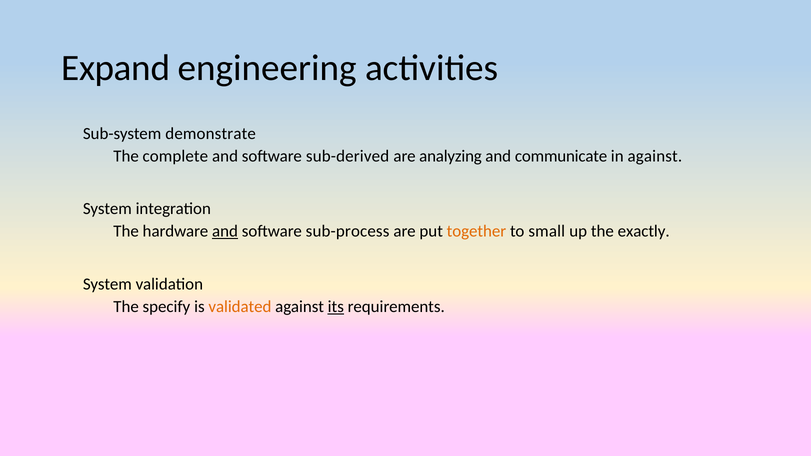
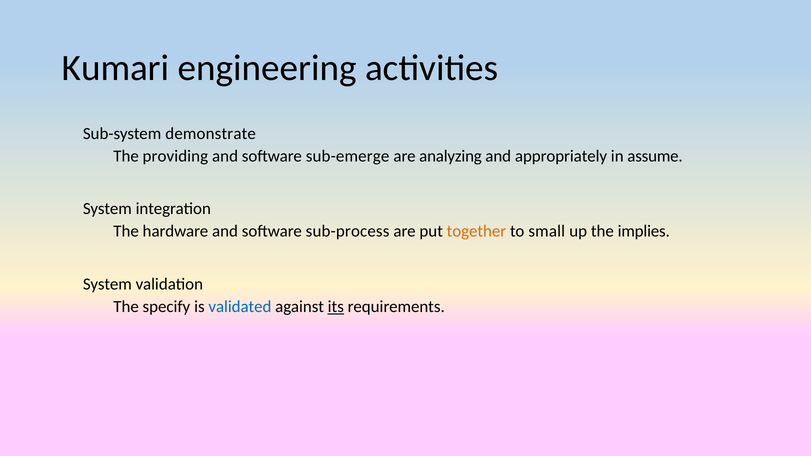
Expand: Expand -> Kumari (116, 68)
complete: complete -> providing (175, 156)
sub-derived: sub-derived -> sub-emerge (348, 156)
communicate: communicate -> appropriately (561, 156)
in against: against -> assume (655, 156)
and underline: present -> none (225, 231)
exactly: exactly -> implies (644, 231)
validated colour: orange -> blue (240, 307)
